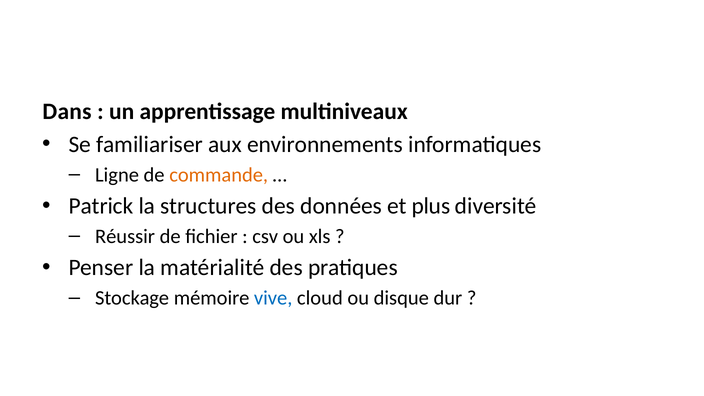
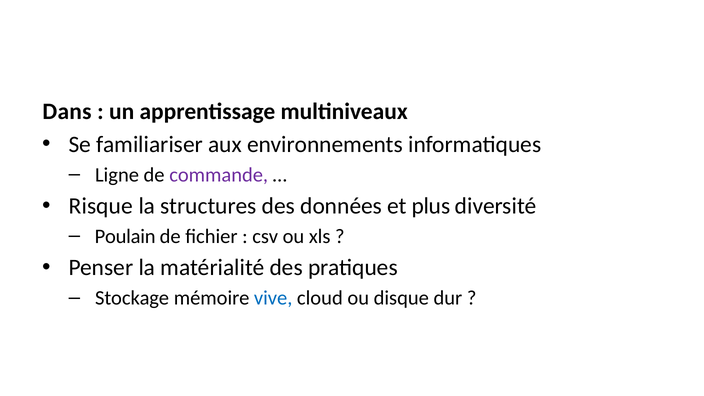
commande colour: orange -> purple (219, 175)
Patrick: Patrick -> Risque (101, 206)
Réussir: Réussir -> Poulain (125, 236)
